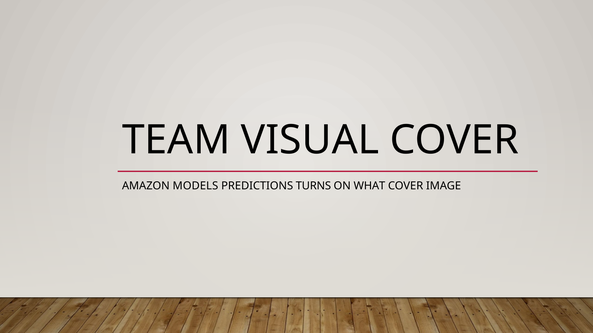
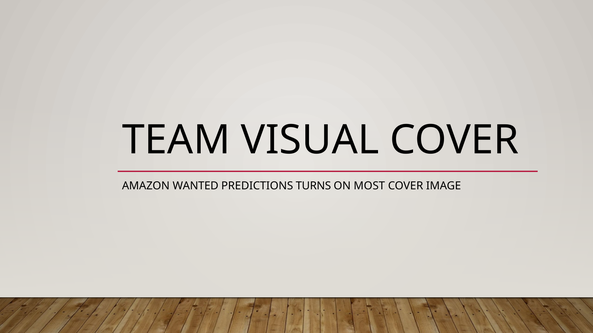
MODELS: MODELS -> WANTED (196, 186)
WHAT: WHAT -> MOST (369, 186)
